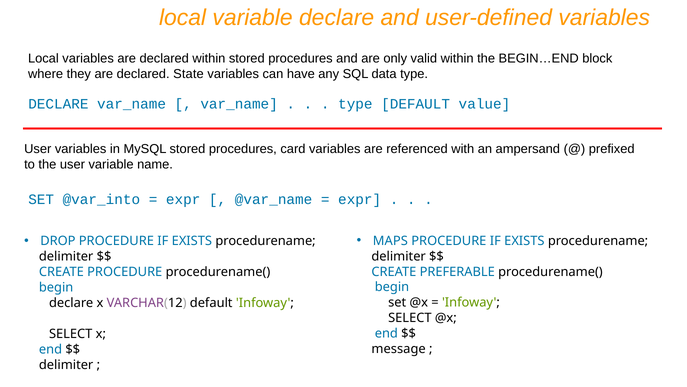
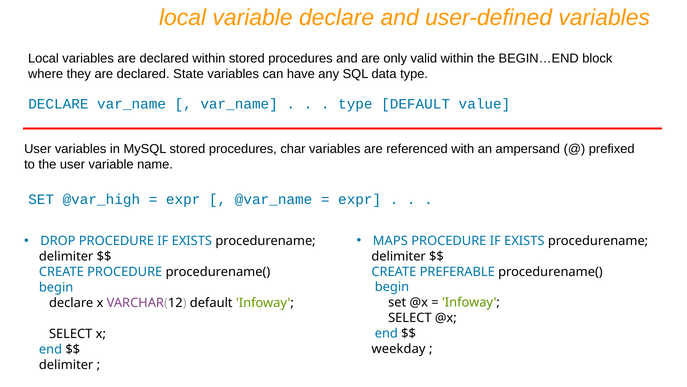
card: card -> char (293, 149)
@var_into: @var_into -> @var_high (101, 199)
message: message -> weekday (399, 349)
